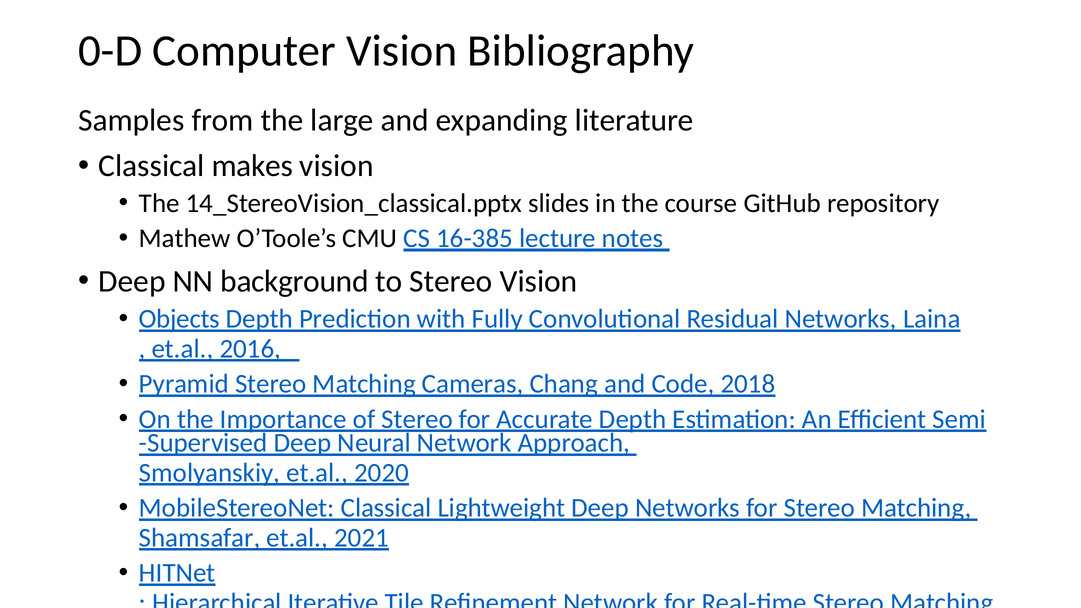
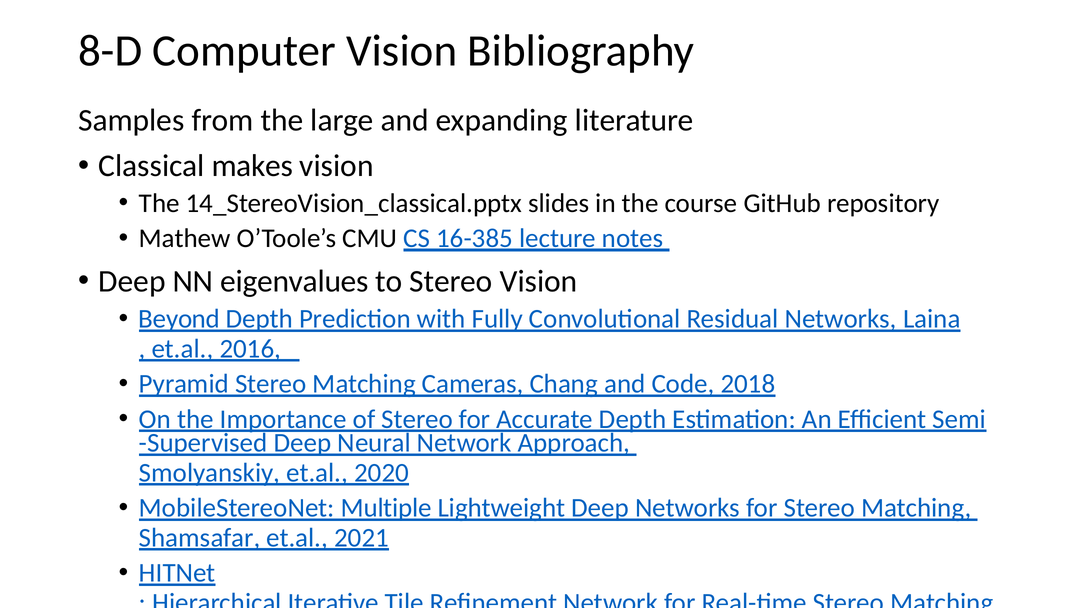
0-D: 0-D -> 8-D (110, 51)
background: background -> eigenvalues (295, 281)
Objects: Objects -> Beyond (179, 319)
MobileStereoNet Classical: Classical -> Multiple (386, 508)
